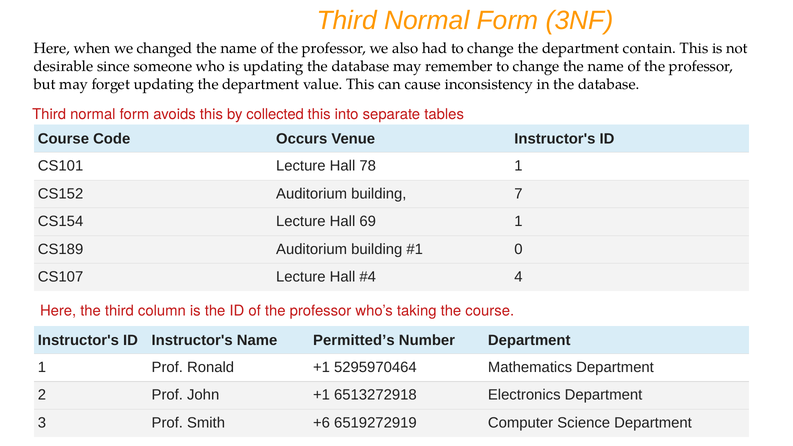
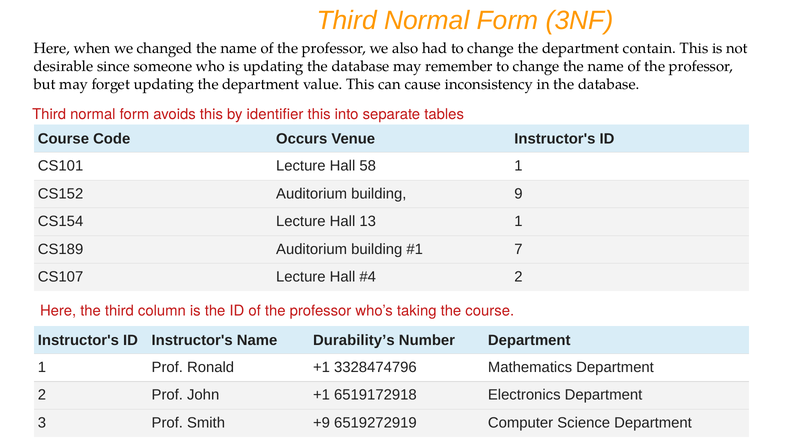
collected: collected -> identifier (275, 114)
78: 78 -> 58 (368, 166)
7: 7 -> 9 (518, 194)
69: 69 -> 13 (368, 221)
0: 0 -> 7 (518, 249)
4: 4 -> 2 (518, 277)
Permitted’s: Permitted’s -> Durability’s (354, 340)
5295970464: 5295970464 -> 3328474796 (375, 367)
6513272918: 6513272918 -> 6519172918 (375, 395)
+6: +6 -> +9 (322, 423)
